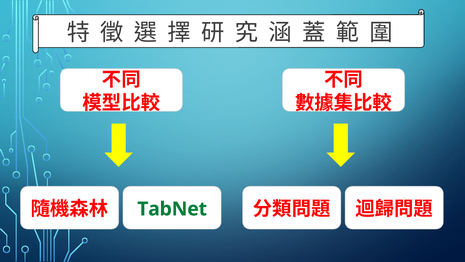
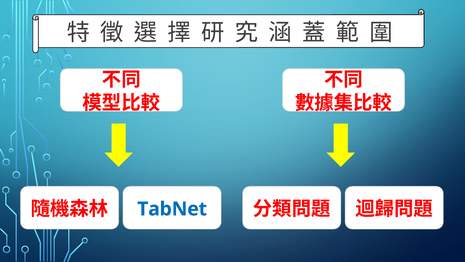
TabNet colour: green -> blue (172, 209)
